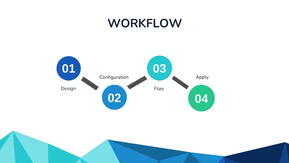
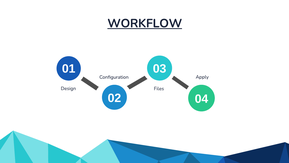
WORKFLOW underline: none -> present (145, 23)
